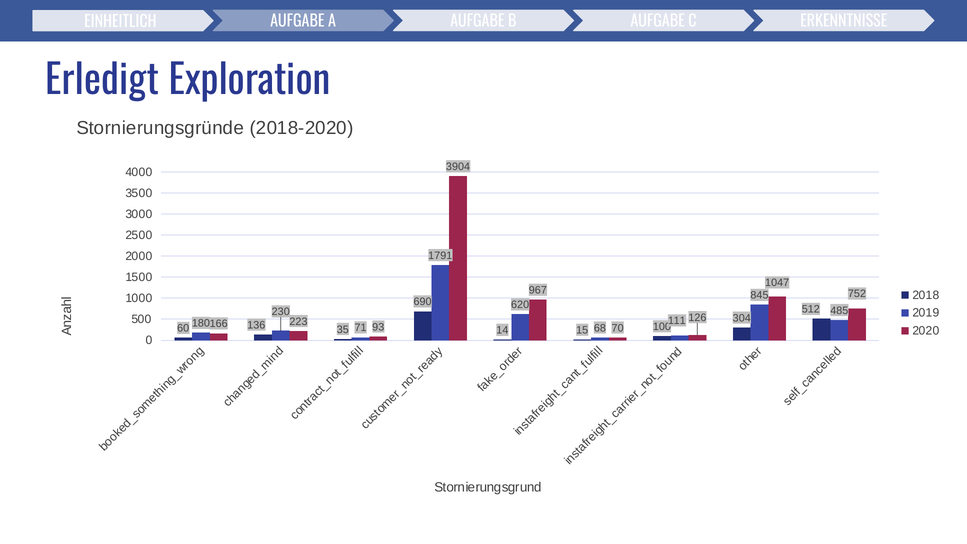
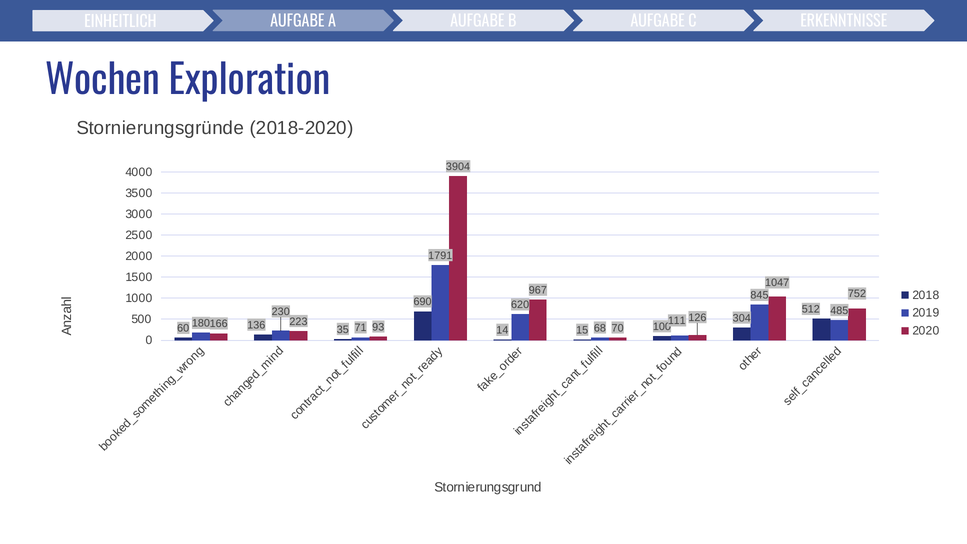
Erledigt: Erledigt -> Wochen (102, 81)
